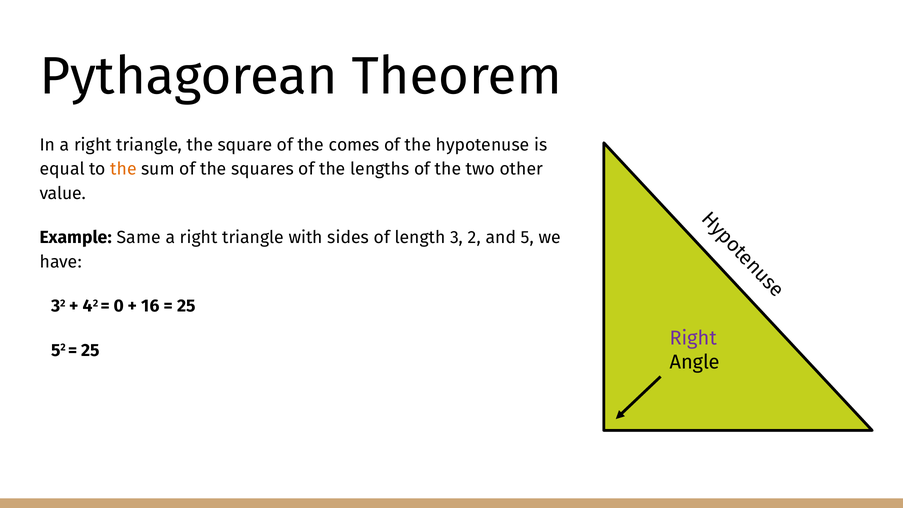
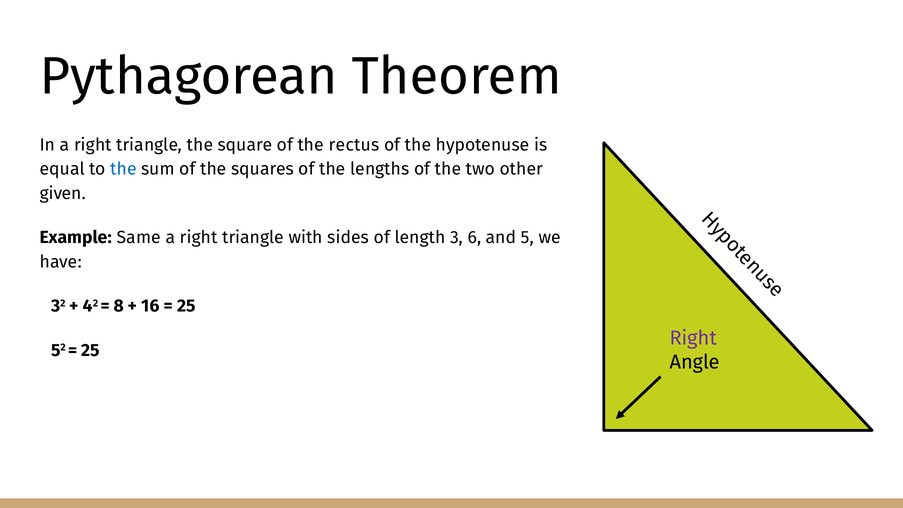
comes: comes -> rectus (354, 145)
the colour: orange -> blue (123, 169)
value: value -> given (63, 193)
2: 2 -> 6 (474, 238)
0: 0 -> 8 (119, 306)
